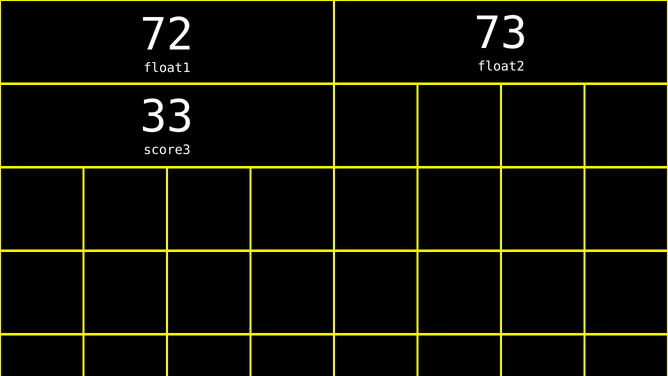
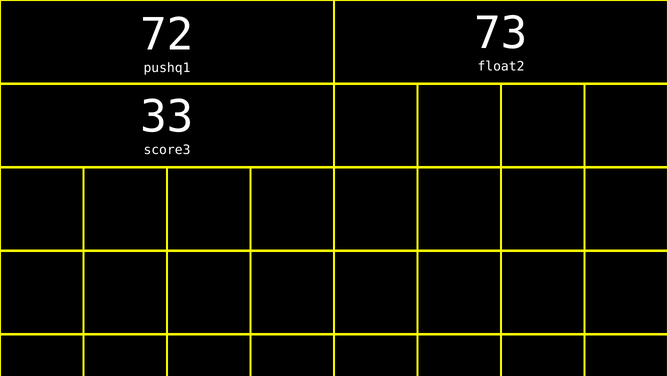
float1: float1 -> pushq1 (167, 68)
